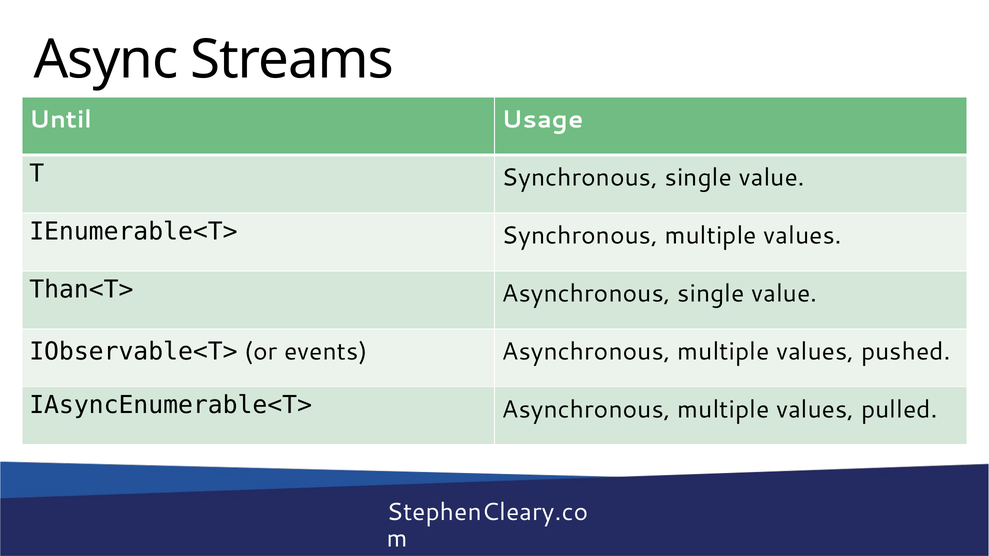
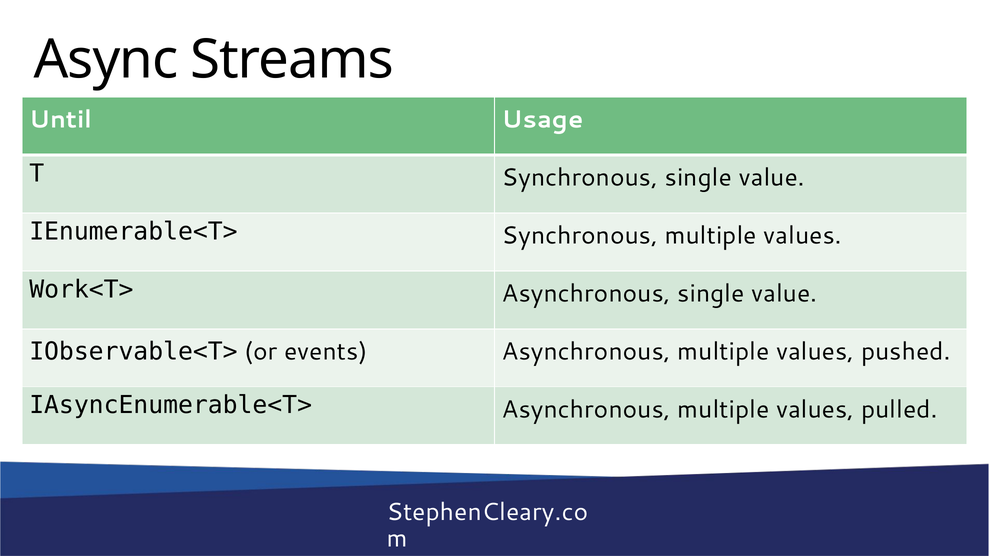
Than<T>: Than<T> -> Work<T> (81, 290)
